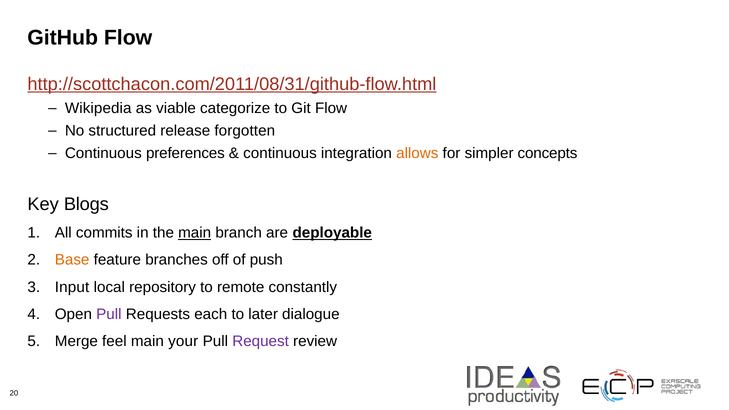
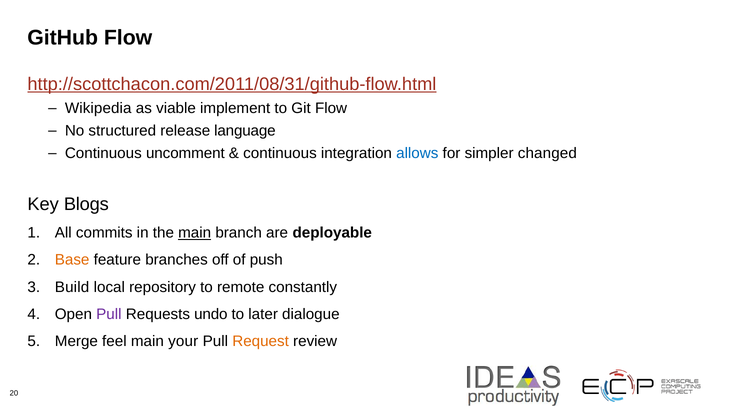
categorize: categorize -> implement (235, 108)
forgotten: forgotten -> language (245, 131)
preferences: preferences -> uncomment (185, 153)
allows colour: orange -> blue (417, 153)
concepts: concepts -> changed (547, 153)
deployable underline: present -> none (332, 233)
Input: Input -> Build (72, 287)
each: each -> undo (211, 314)
Request colour: purple -> orange (261, 341)
